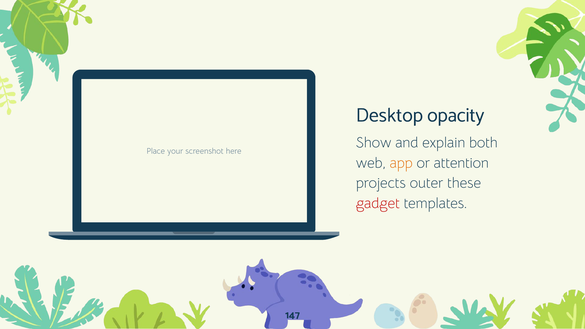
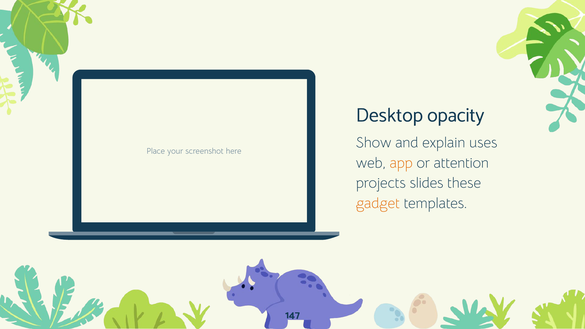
both: both -> uses (483, 143)
outer: outer -> slides (426, 183)
gadget colour: red -> orange (378, 203)
